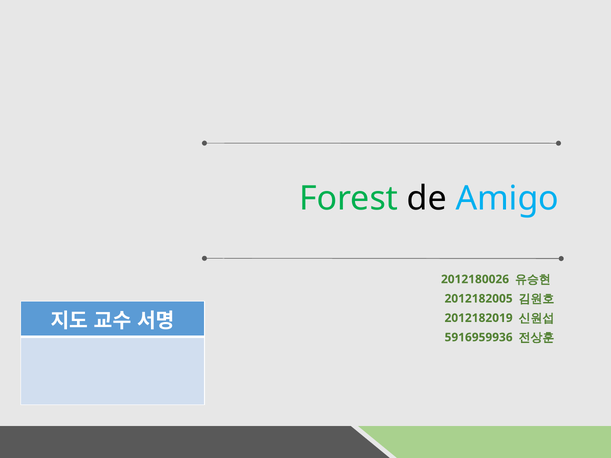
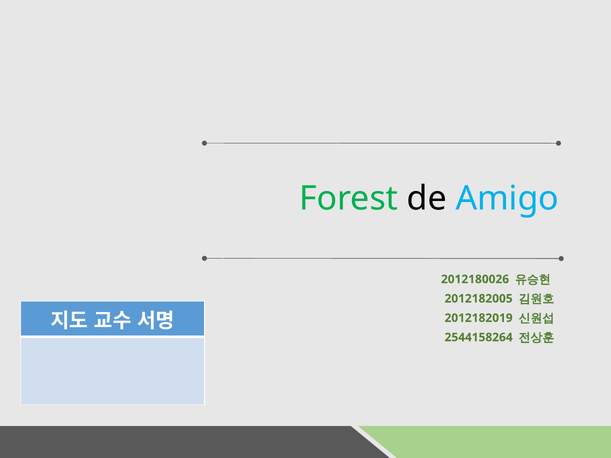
5916959936: 5916959936 -> 2544158264 (479, 338)
